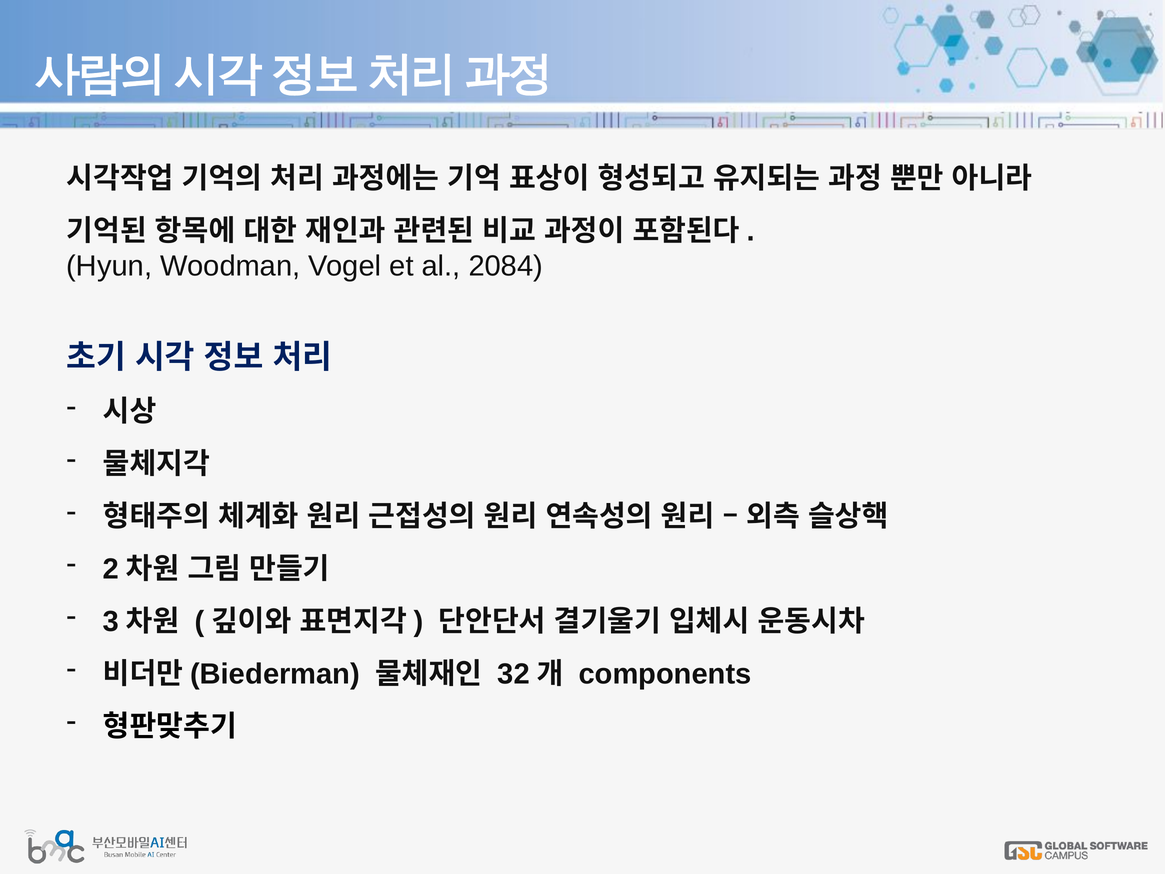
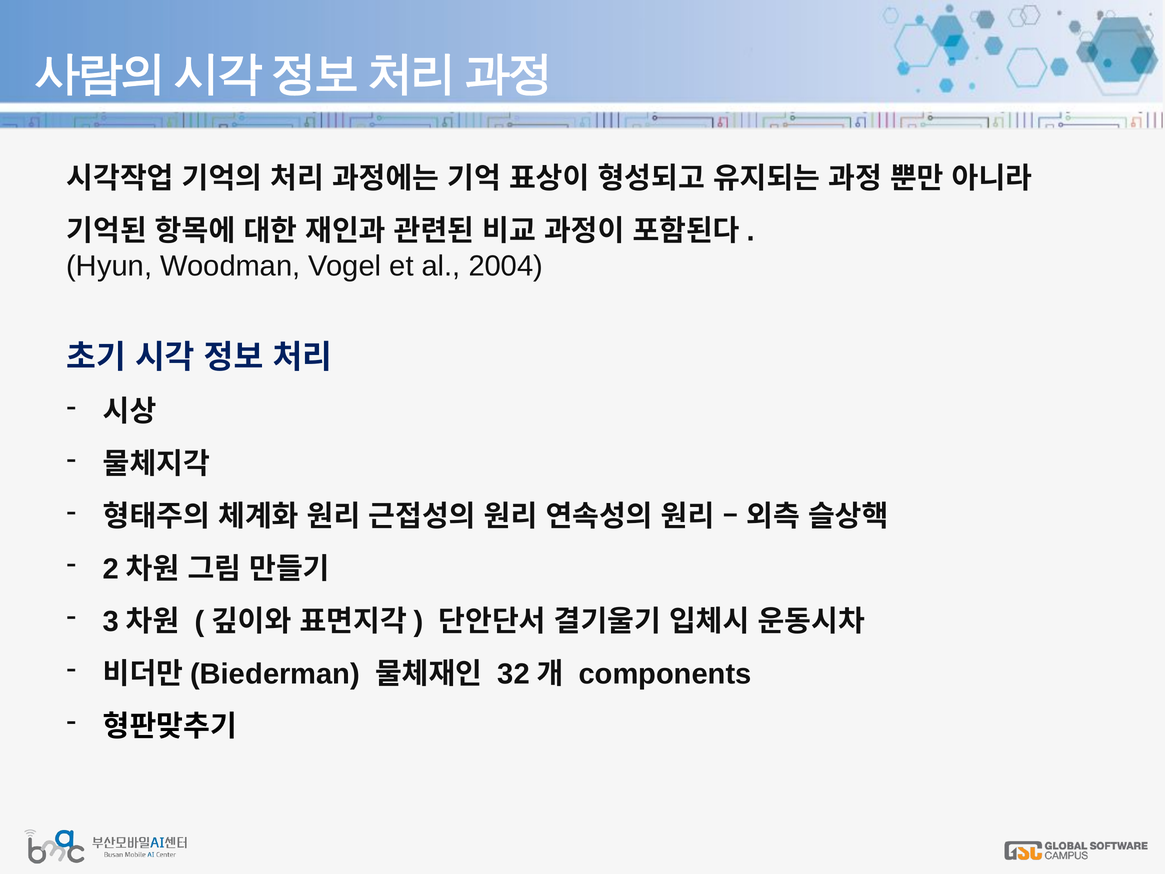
2084: 2084 -> 2004 (506, 266)
